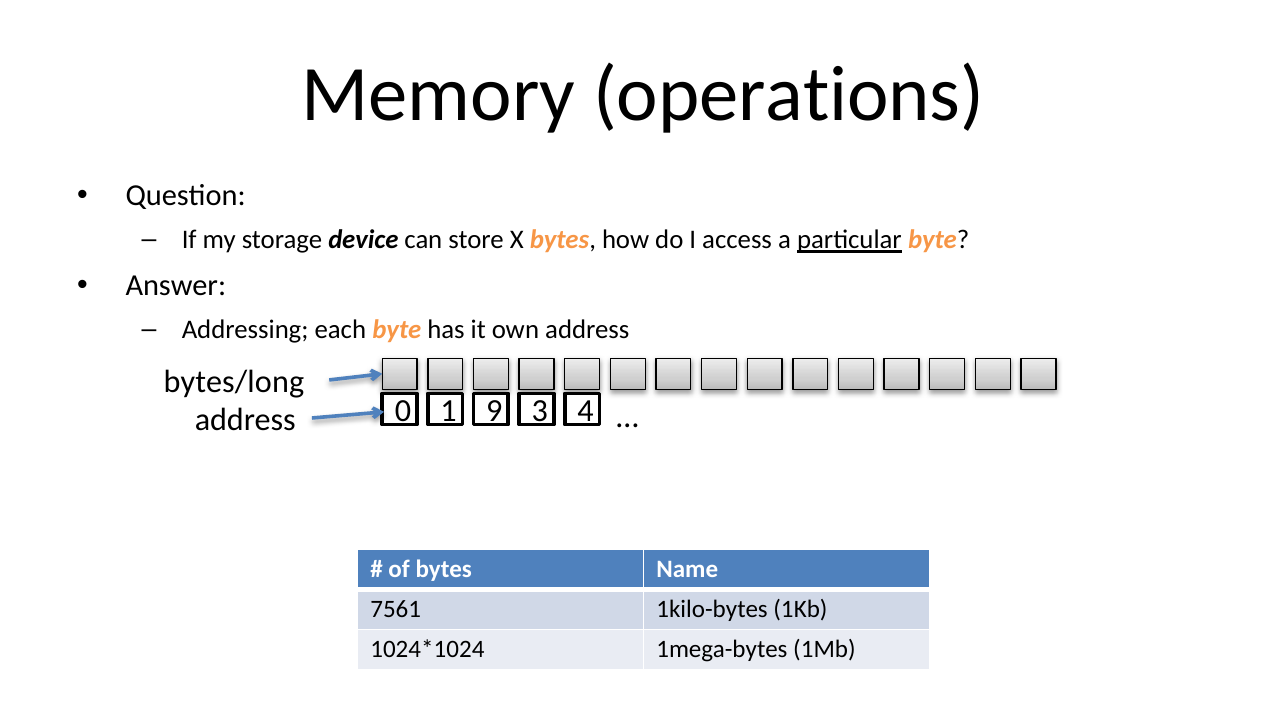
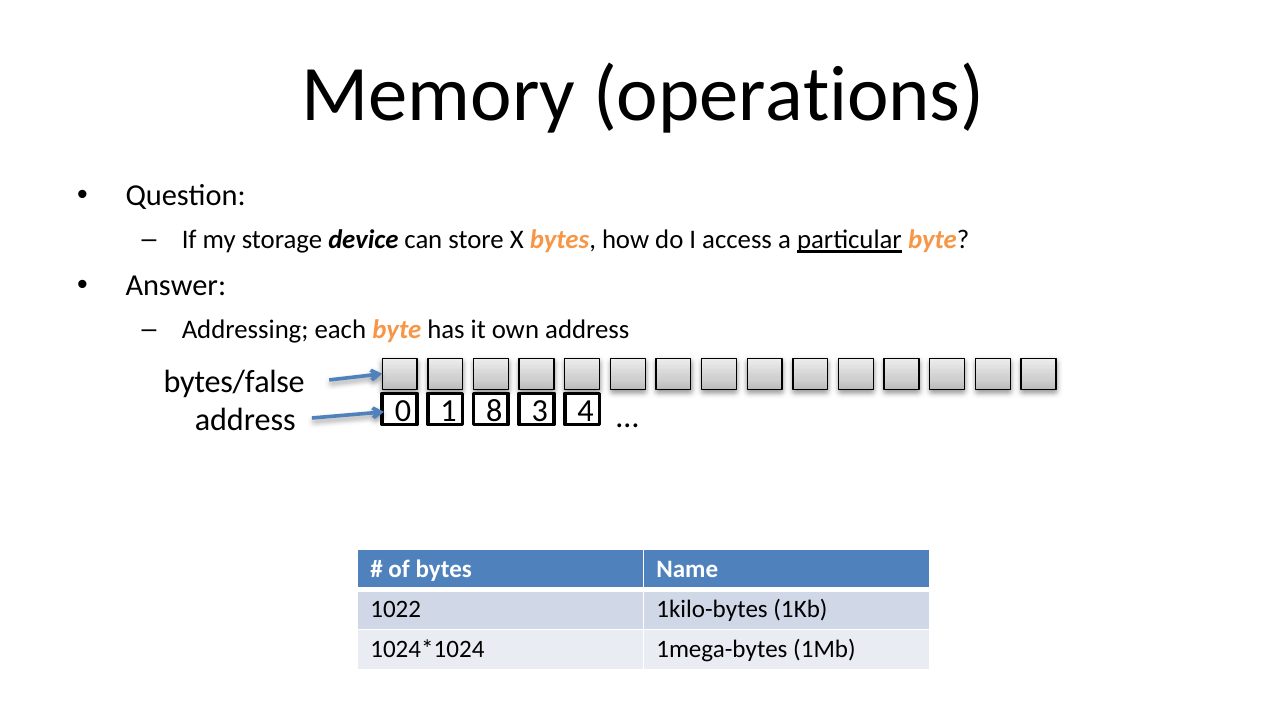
bytes/long: bytes/long -> bytes/false (234, 382)
9: 9 -> 8 (494, 411)
7561: 7561 -> 1022 (396, 610)
